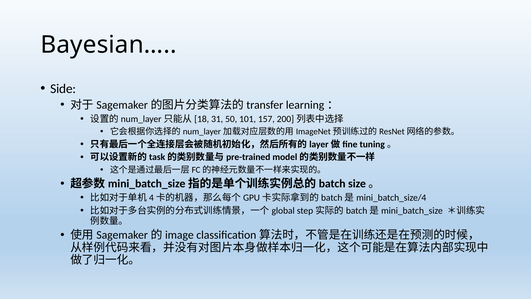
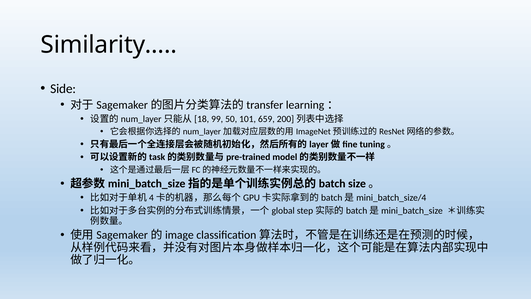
Bayesian…: Bayesian… -> Similarity… (109, 45)
31: 31 -> 99 (217, 119)
157: 157 -> 659 (266, 119)
